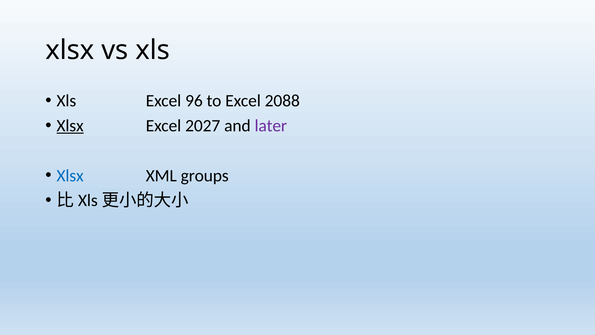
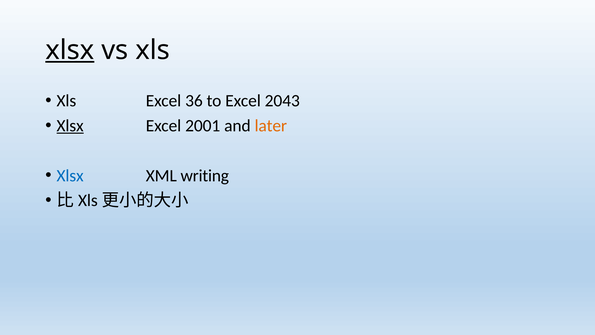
xlsx underline: none -> present (70, 50)
96: 96 -> 36 (194, 101)
2088: 2088 -> 2043 (282, 101)
2027: 2027 -> 2001 (203, 126)
later colour: purple -> orange (271, 126)
groups: groups -> writing (205, 175)
